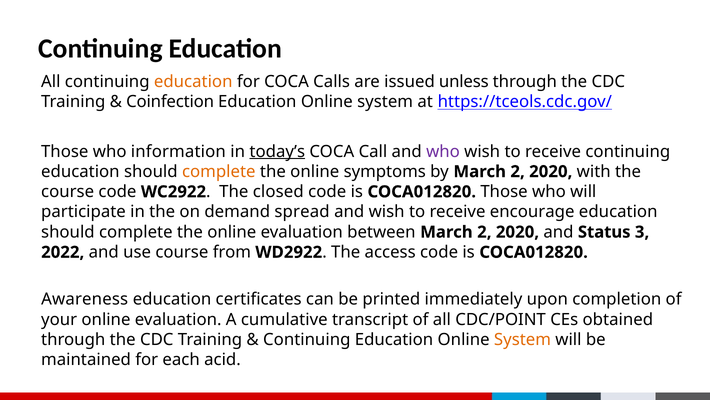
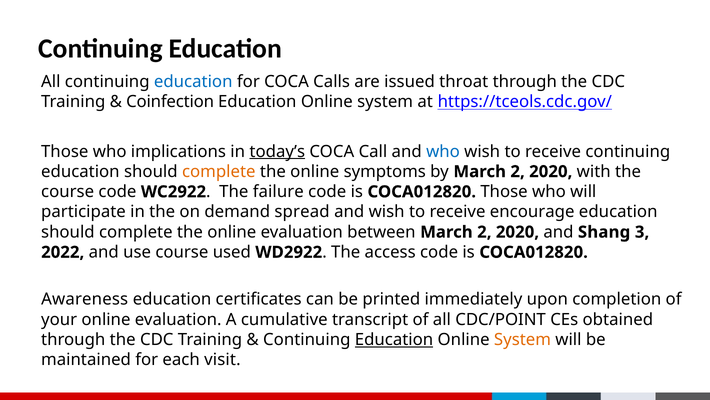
education colour: orange -> blue (193, 81)
unless: unless -> throat (464, 81)
information: information -> implications (178, 151)
who colour: purple -> blue (443, 151)
closed: closed -> failure (278, 192)
Status: Status -> Shang (604, 232)
from: from -> used (232, 252)
Education underline: none -> present (394, 339)
acid: acid -> visit (222, 359)
